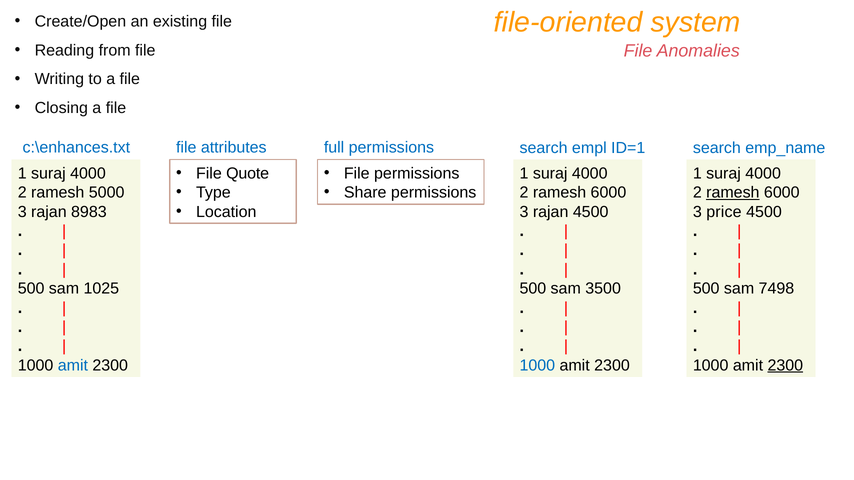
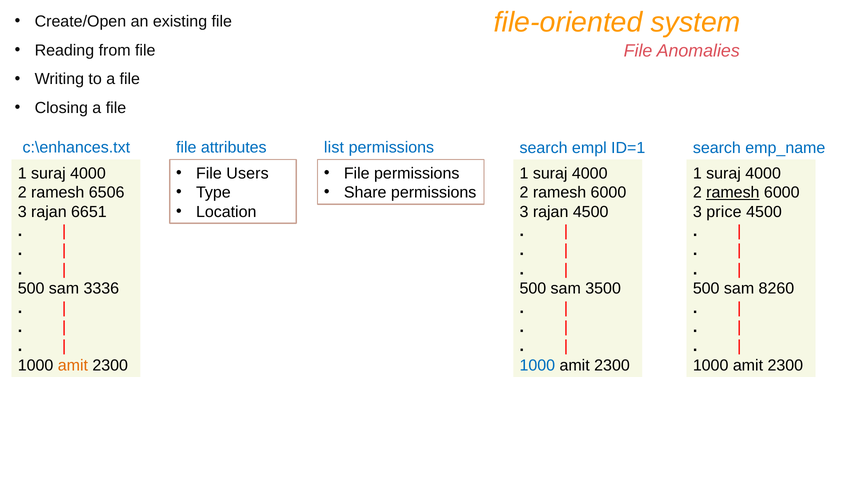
full: full -> list (334, 148)
Quote: Quote -> Users (248, 173)
5000: 5000 -> 6506 (107, 193)
8983: 8983 -> 6651 (89, 212)
1025: 1025 -> 3336 (101, 289)
7498: 7498 -> 8260 (776, 289)
amit colour: blue -> orange (73, 366)
2300 underline: present -> none (785, 366)
